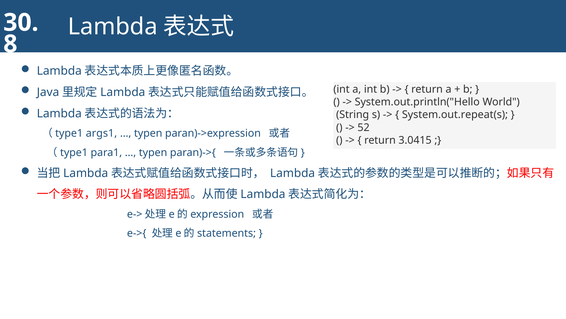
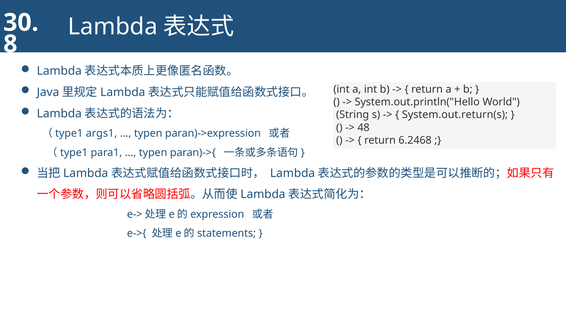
System.out.repeat(s: System.out.repeat(s -> System.out.return(s (455, 115)
52: 52 -> 48 (364, 127)
3.0415: 3.0415 -> 6.2468 (415, 140)
